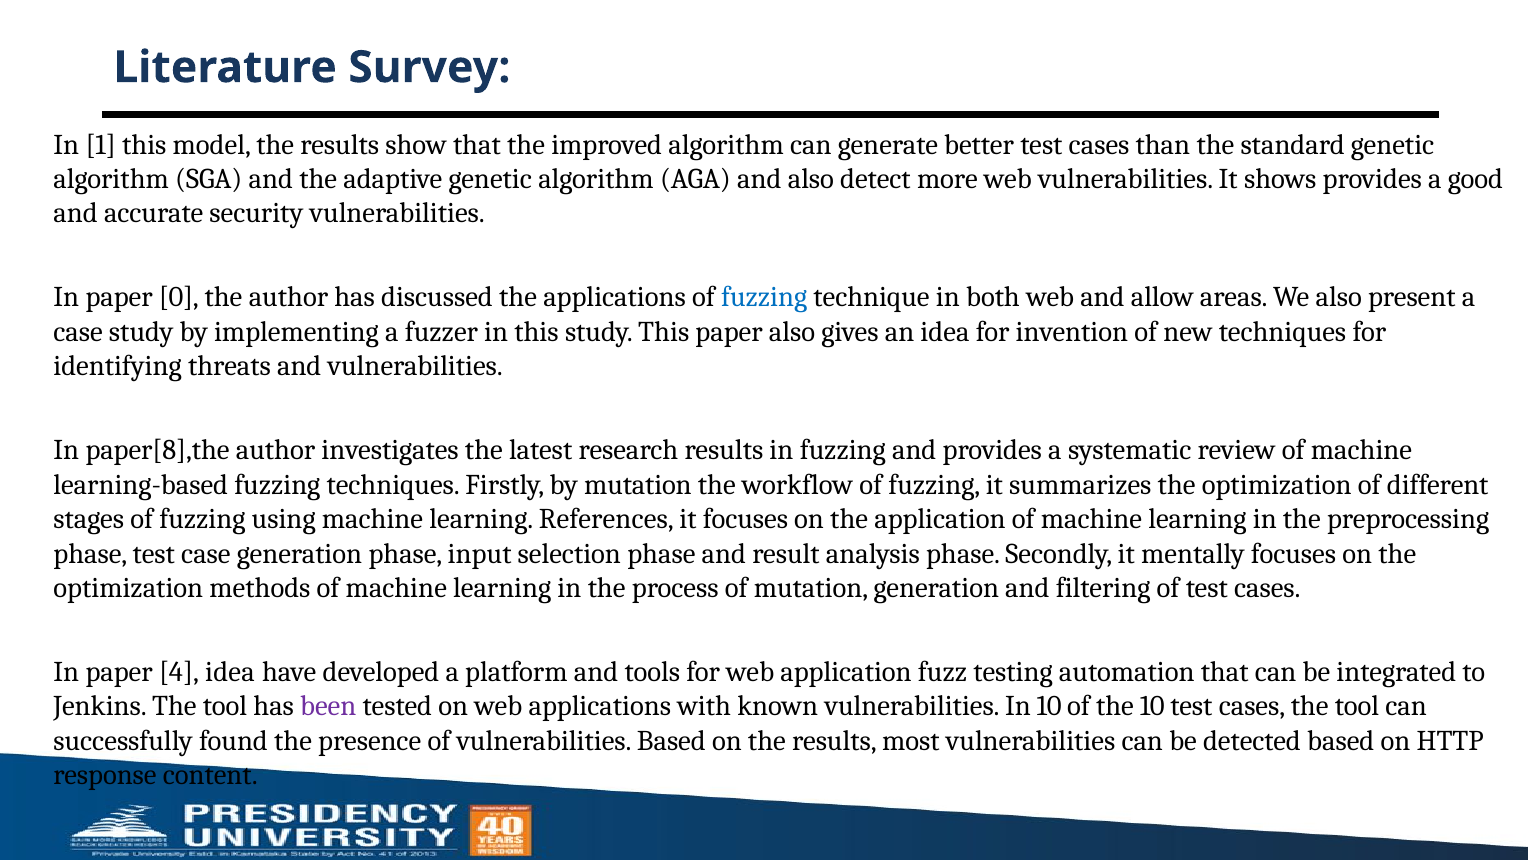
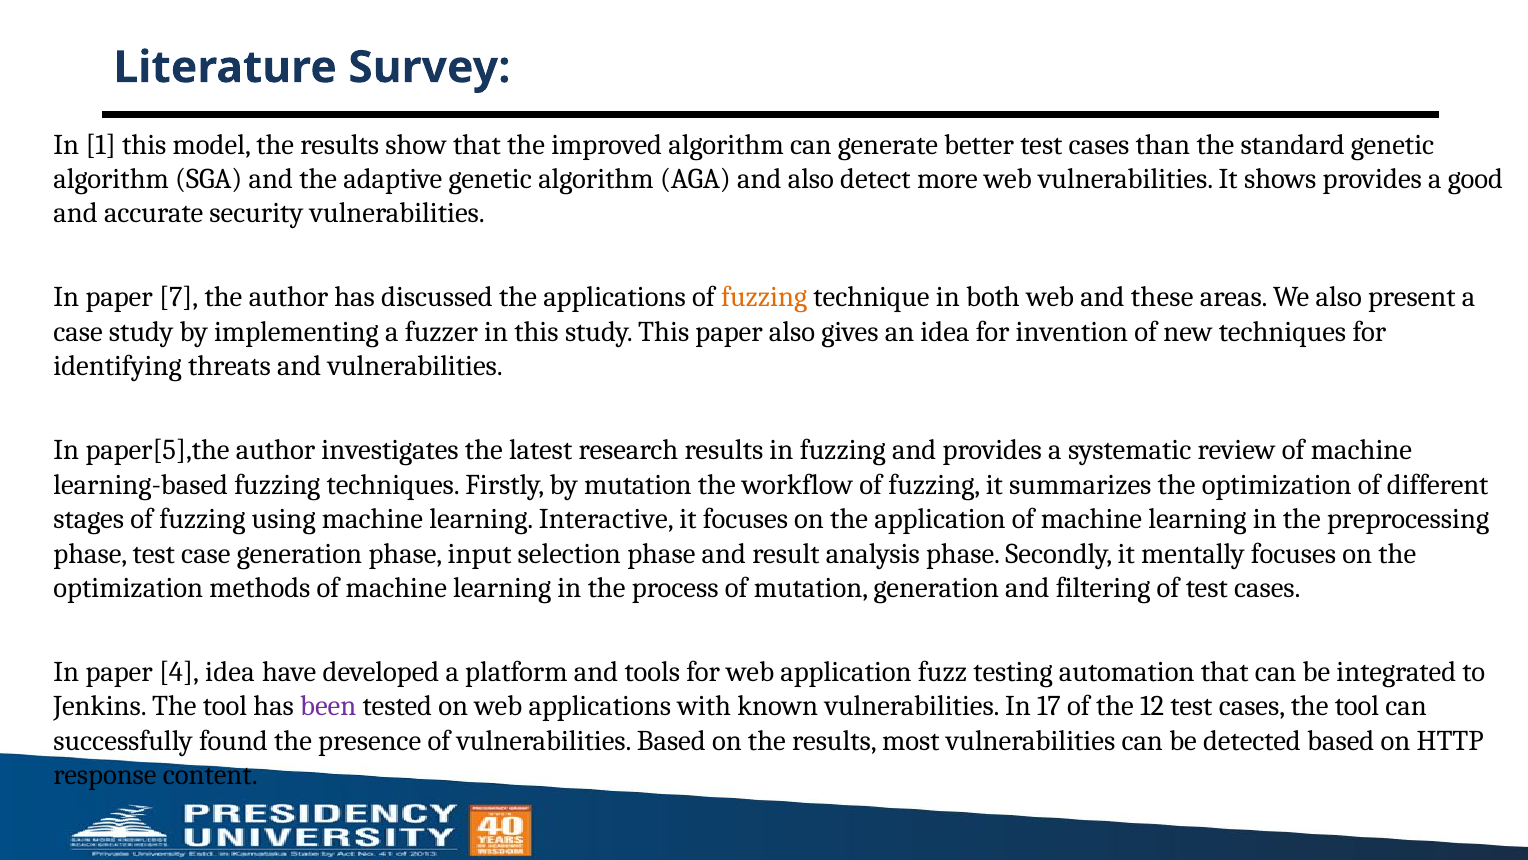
0: 0 -> 7 (179, 297)
fuzzing colour: blue -> orange (764, 297)
allow: allow -> these (1162, 297)
paper[8],the: paper[8],the -> paper[5],the (158, 450)
References: References -> Interactive (606, 519)
In 10: 10 -> 17 (1049, 706)
the 10: 10 -> 12 (1152, 706)
